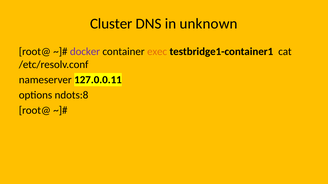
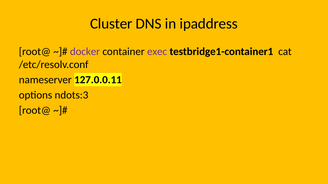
unknown: unknown -> ipaddress (209, 24)
exec colour: orange -> purple (157, 52)
ndots:8: ndots:8 -> ndots:3 (71, 95)
